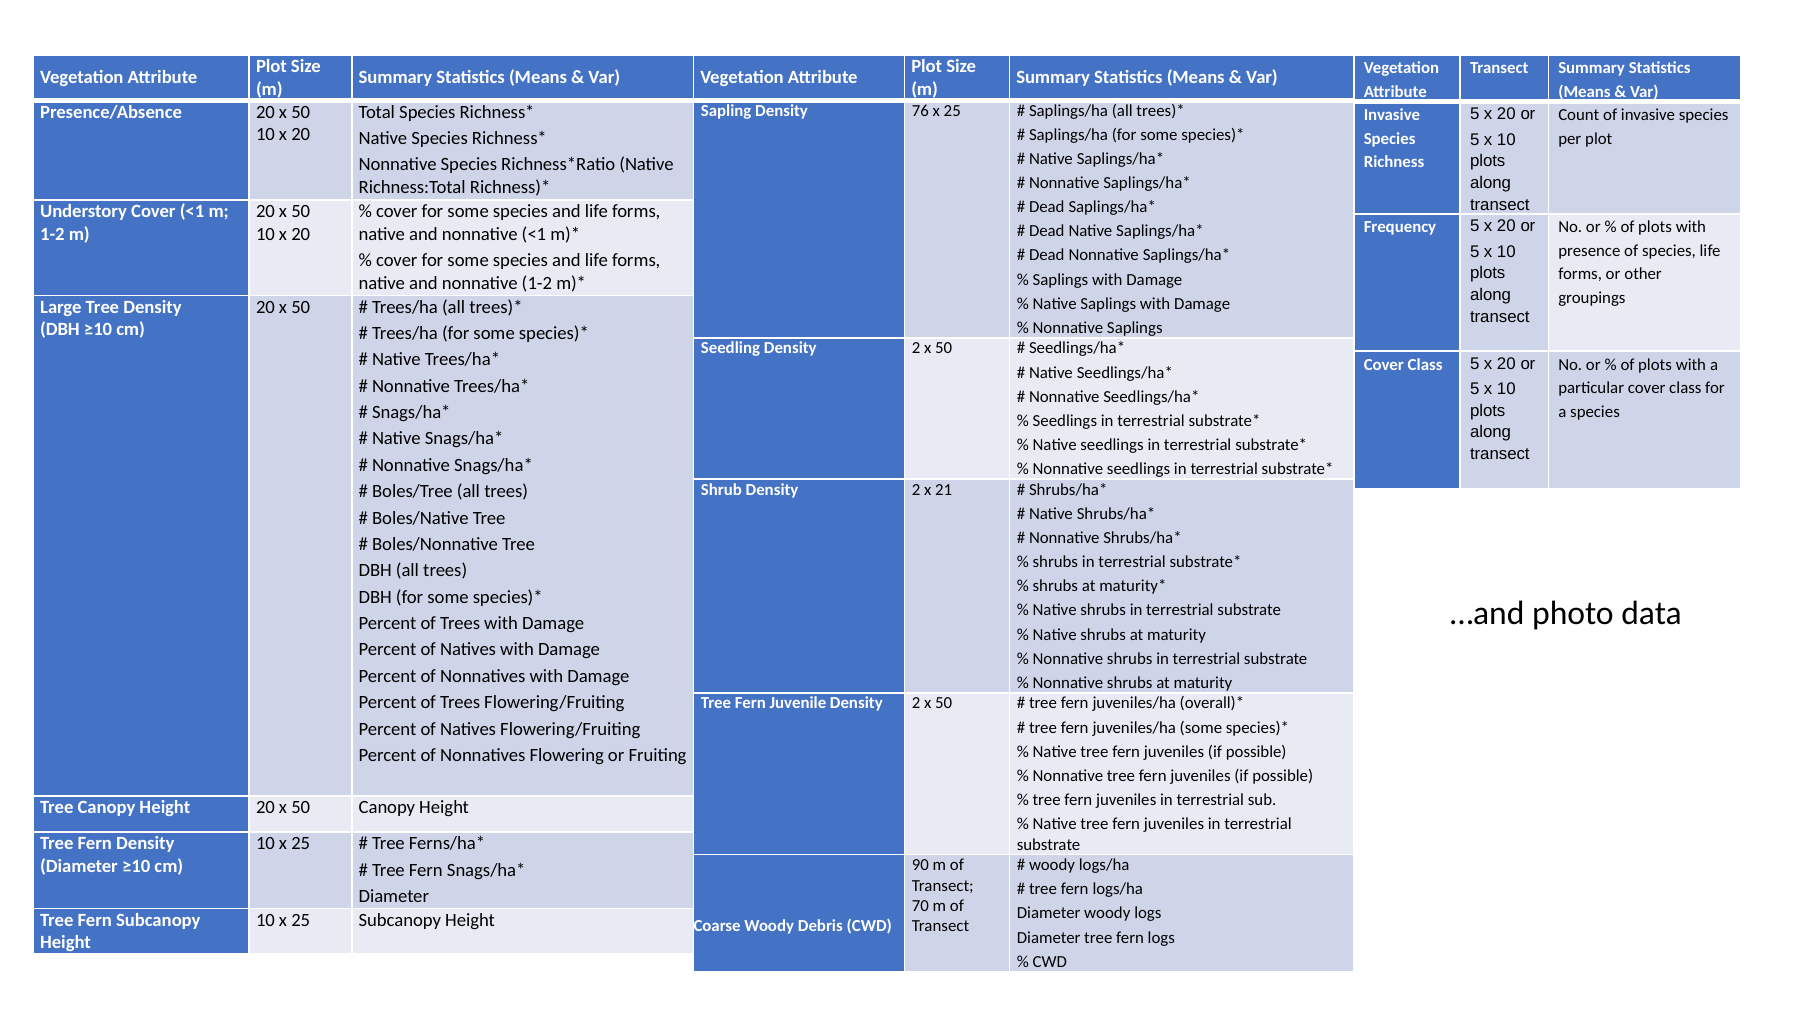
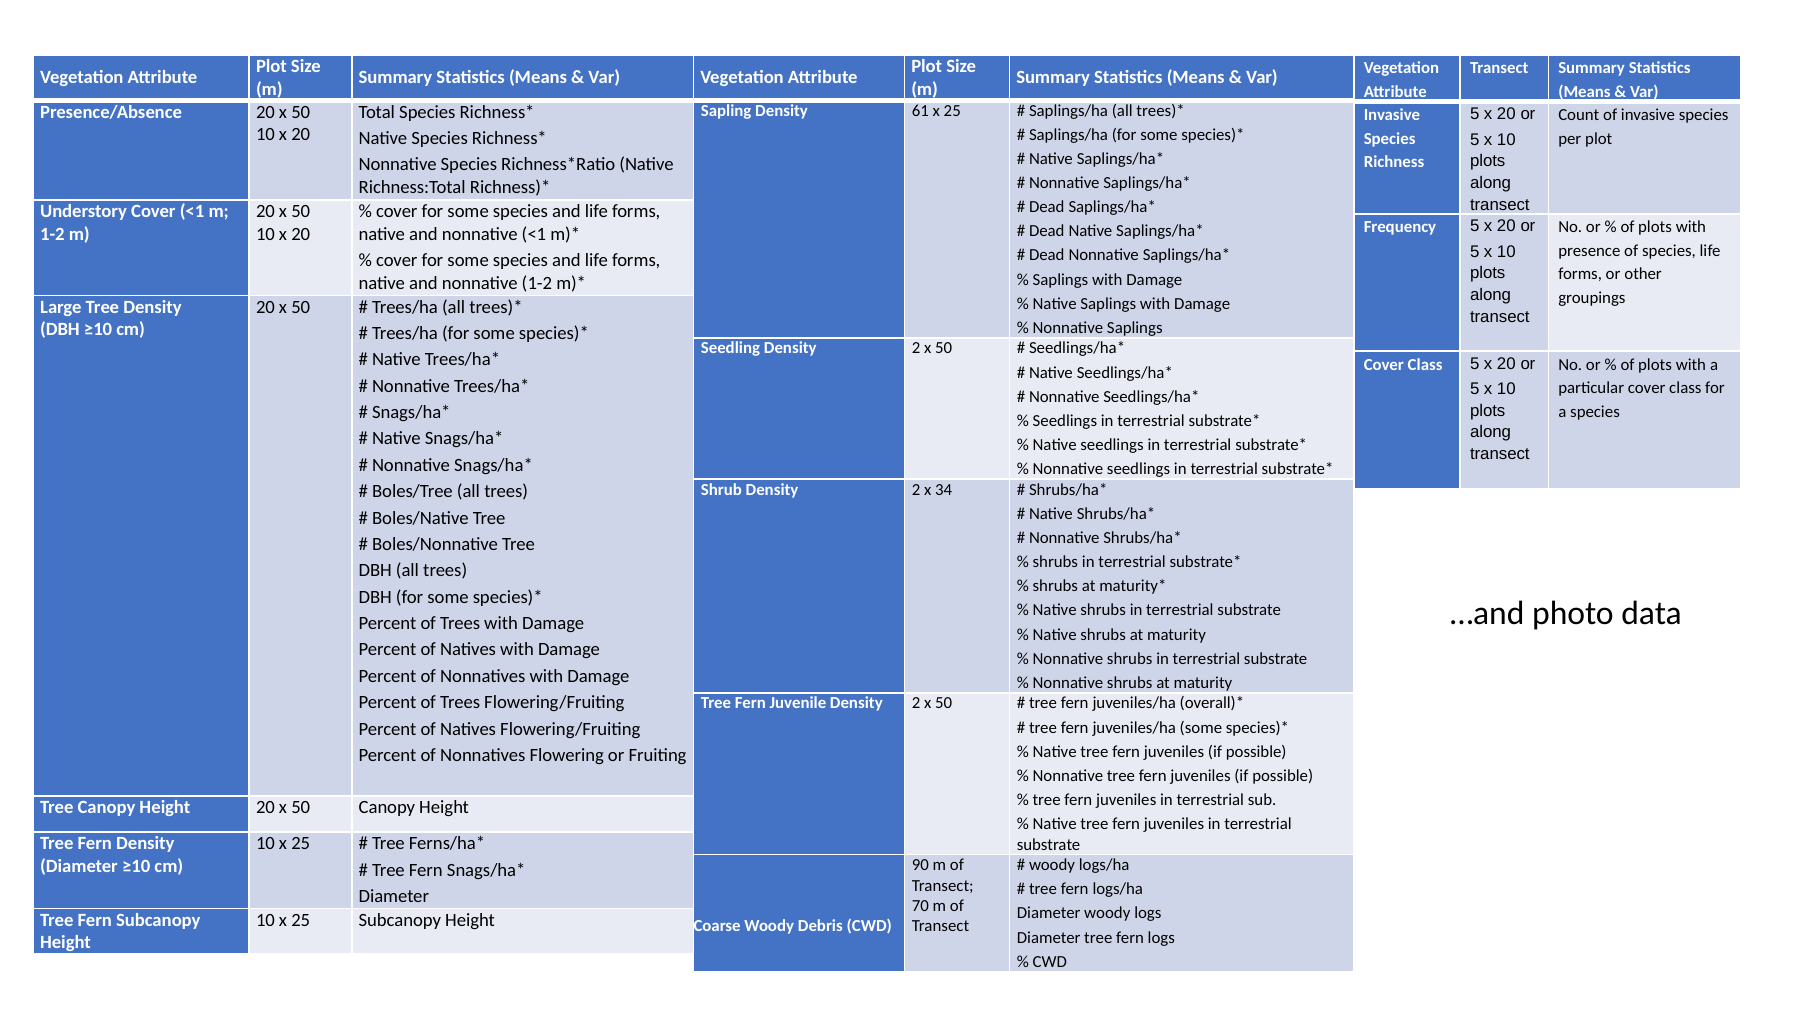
76: 76 -> 61 (920, 111)
21: 21 -> 34 (944, 490)
